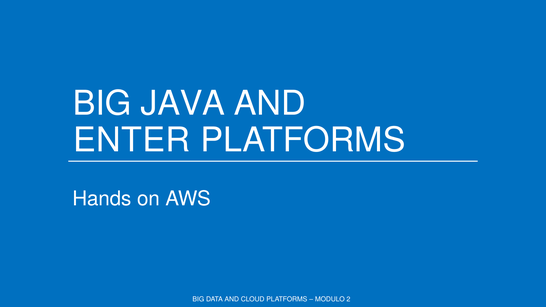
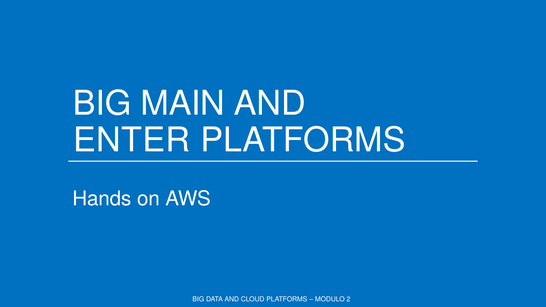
JAVA: JAVA -> MAIN (183, 104)
